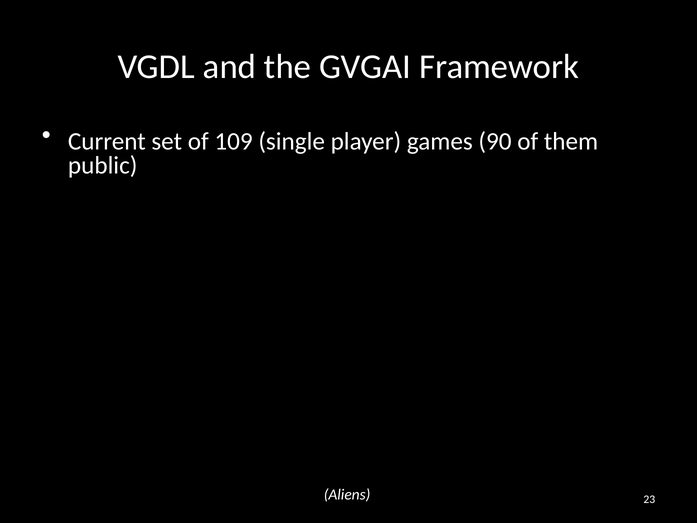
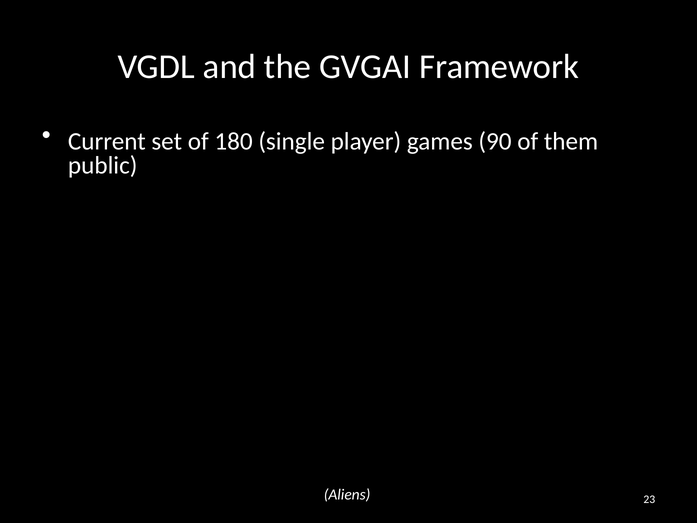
109: 109 -> 180 (234, 141)
